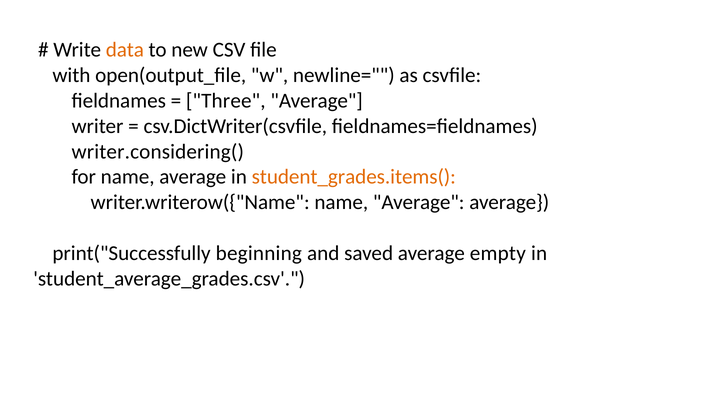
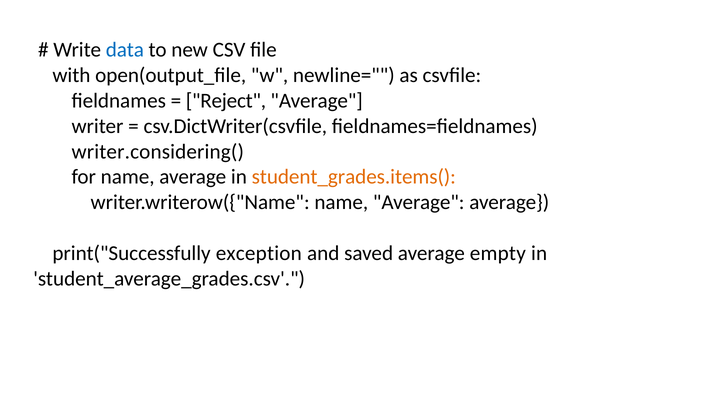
data colour: orange -> blue (125, 50)
Three: Three -> Reject (226, 101)
beginning: beginning -> exception (259, 253)
